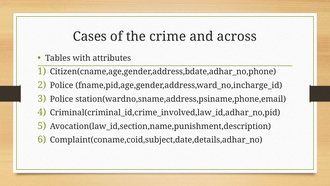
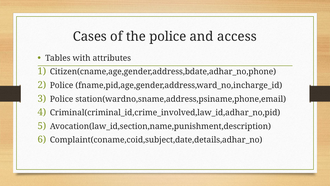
the crime: crime -> police (168, 37)
across: across -> access (237, 37)
